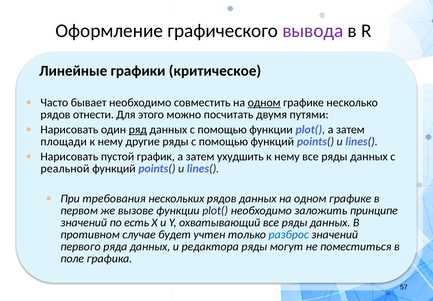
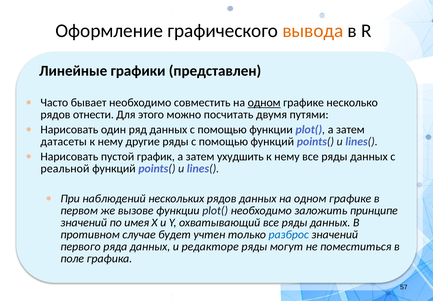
вывода colour: purple -> orange (313, 31)
критическое: критическое -> представлен (215, 71)
ряд underline: present -> none (138, 129)
площади: площади -> датасеты (64, 141)
требования: требования -> наблюдений (114, 198)
есть: есть -> имея (137, 222)
редактора: редактора -> редакторе (210, 246)
